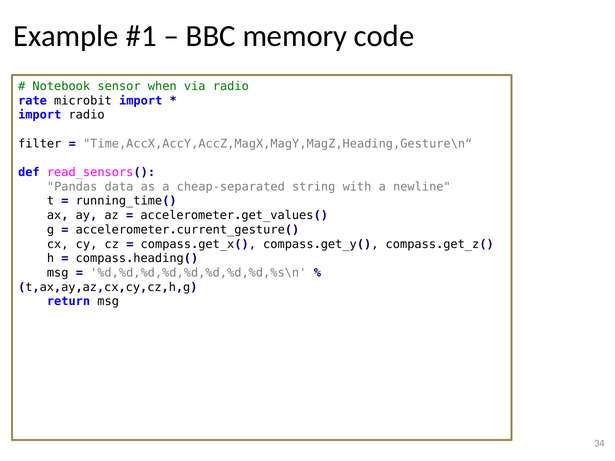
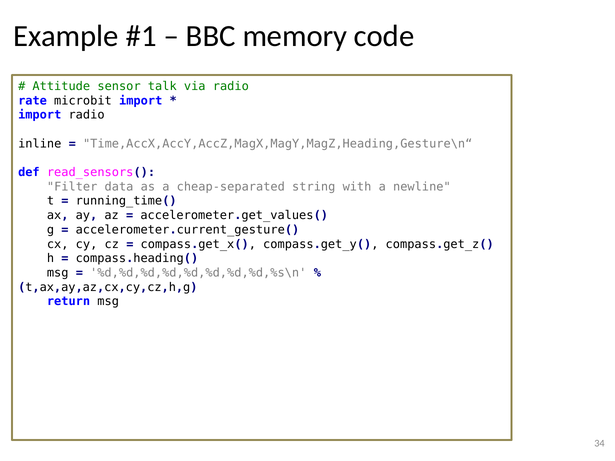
Notebook: Notebook -> Attitude (61, 86)
when: when -> talk (162, 86)
filter: filter -> inline (40, 144)
Pandas: Pandas -> Filter (72, 187)
